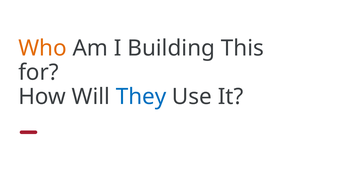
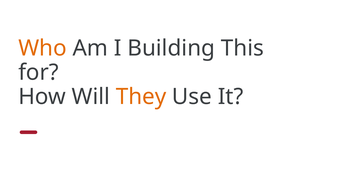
They colour: blue -> orange (141, 97)
